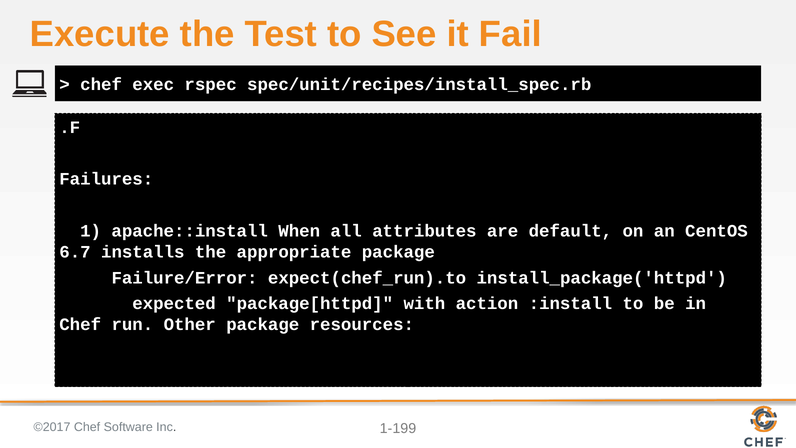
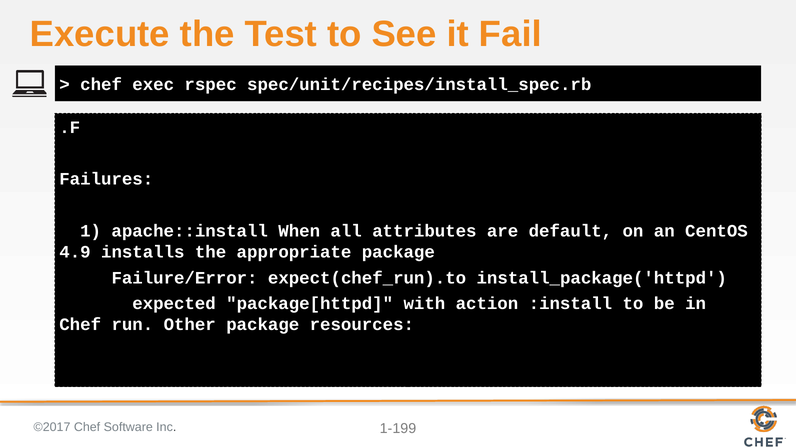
6.7: 6.7 -> 4.9 (75, 252)
